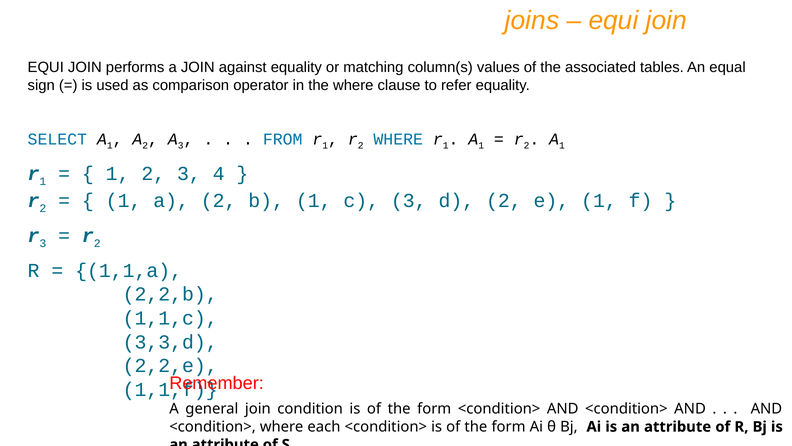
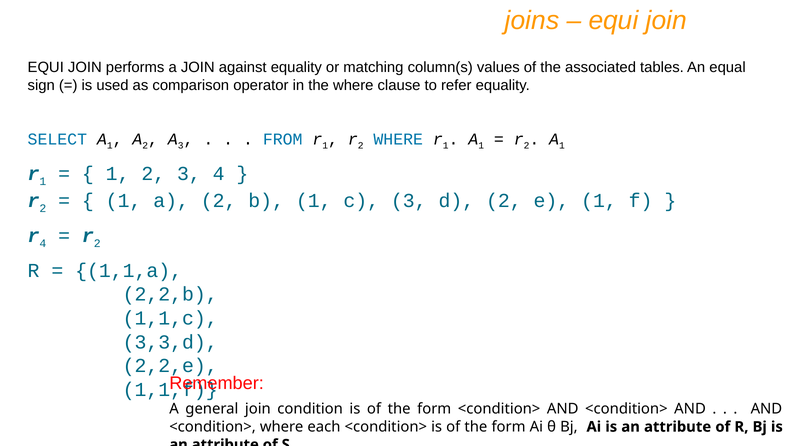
r 3: 3 -> 4 (43, 243)
